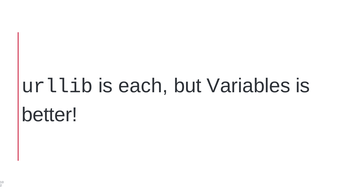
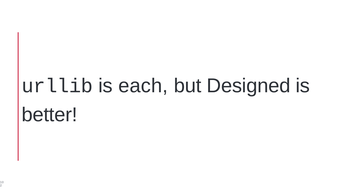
Variables: Variables -> Designed (249, 86)
